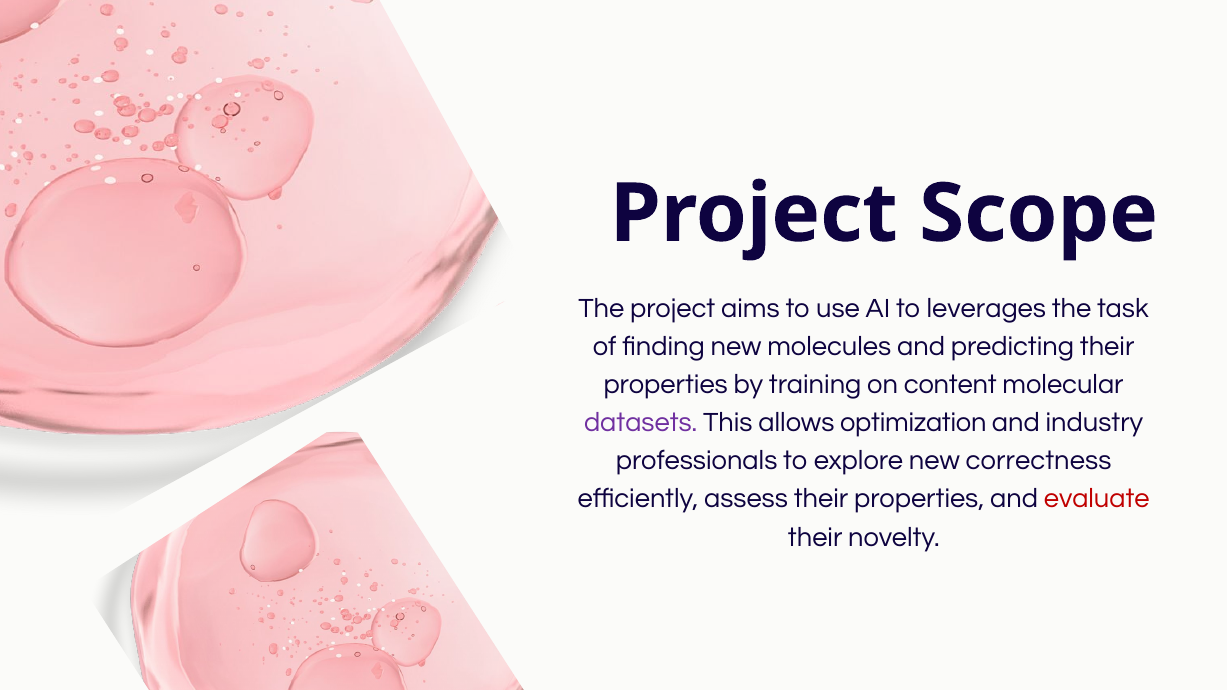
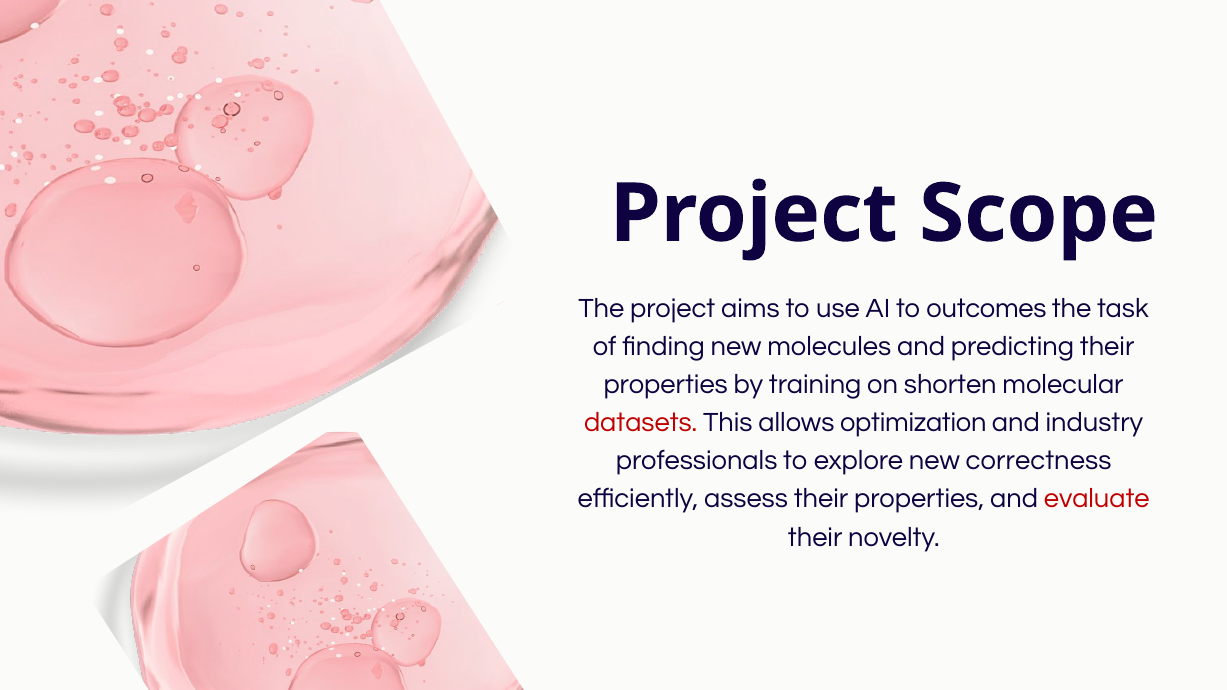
leverages: leverages -> outcomes (986, 308)
content: content -> shorten (950, 385)
datasets colour: purple -> red (641, 423)
